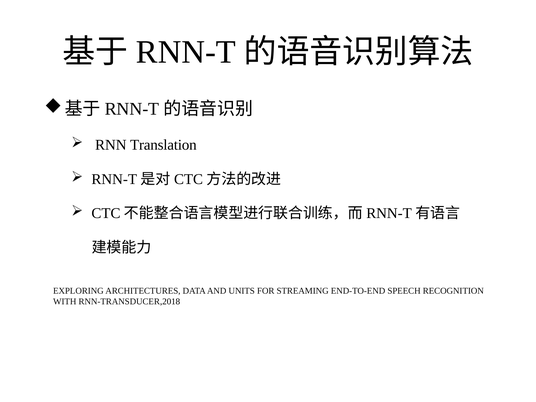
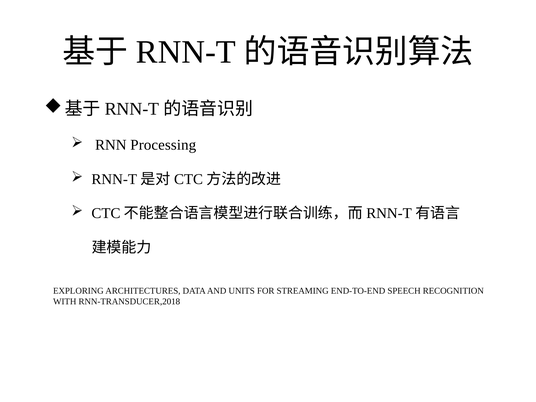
Translation: Translation -> Processing (163, 145)
